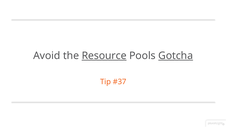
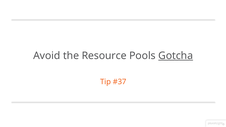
Resource underline: present -> none (104, 56)
